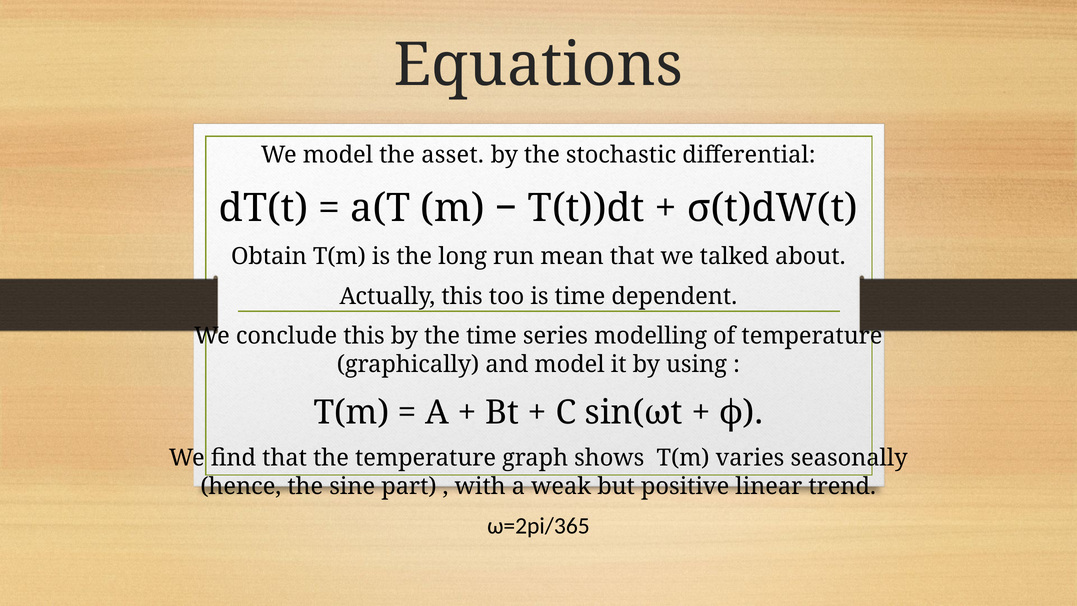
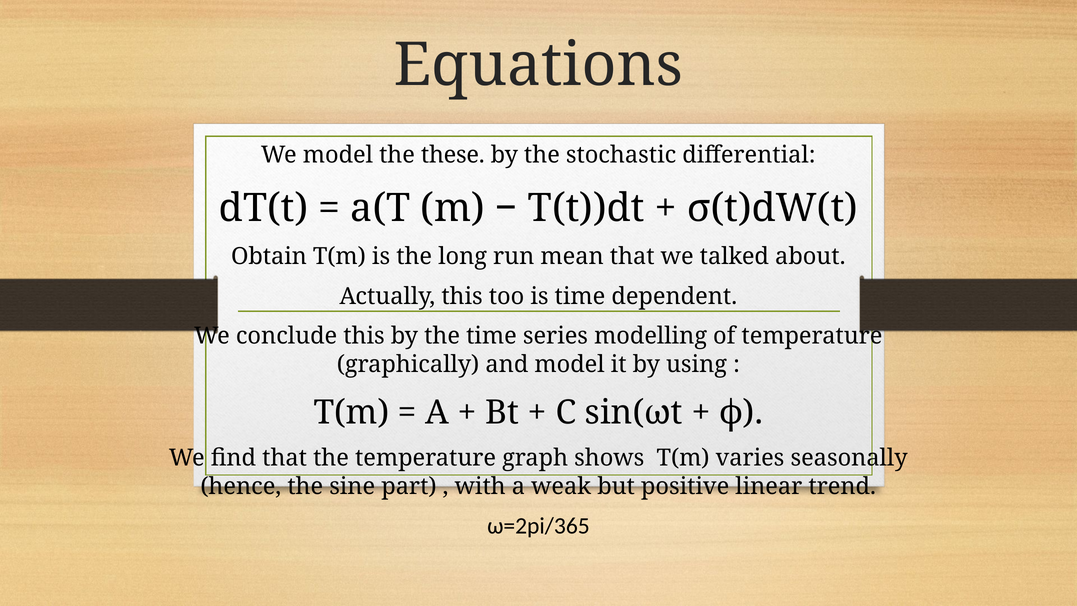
asset: asset -> these (453, 155)
